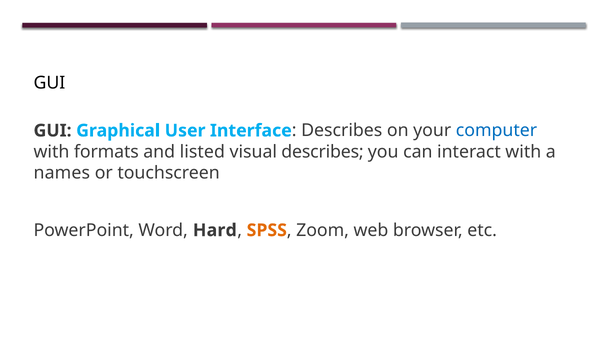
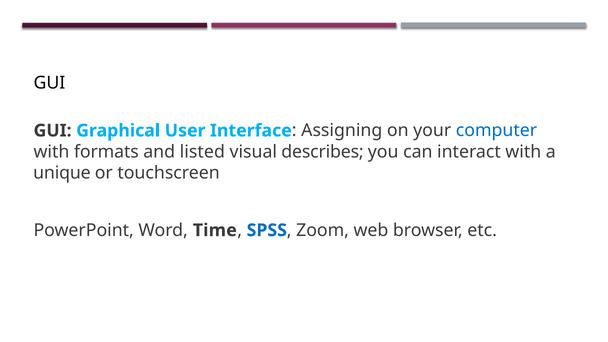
Describes: Describes -> Assigning (342, 131)
names: names -> unique (62, 173)
Hard: Hard -> Time (215, 230)
SPSS colour: orange -> blue (267, 230)
